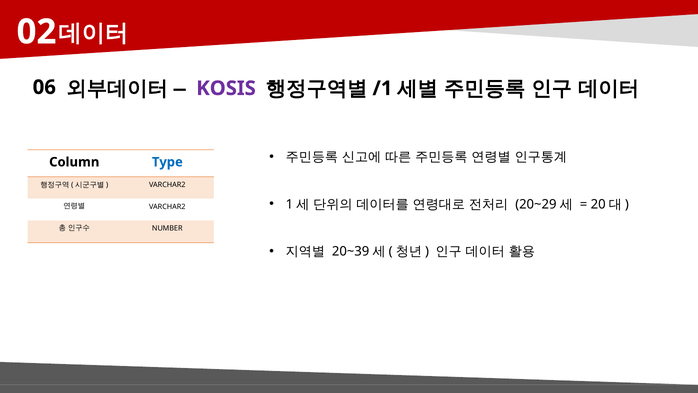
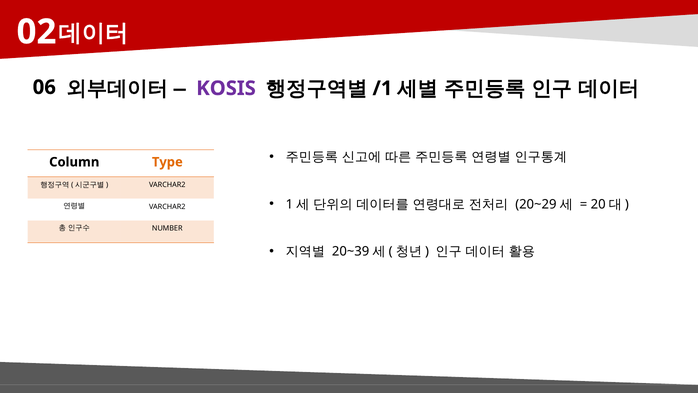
Type colour: blue -> orange (167, 162)
